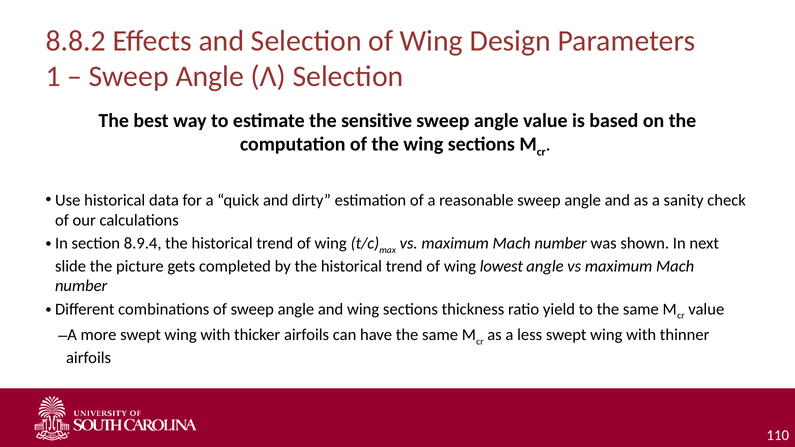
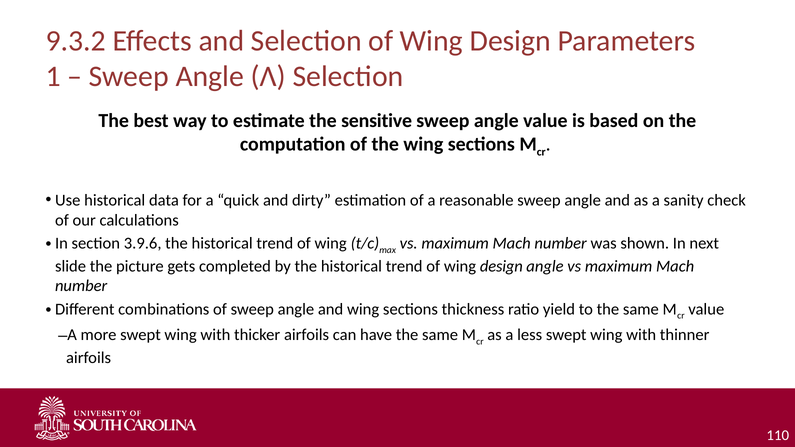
8.8.2: 8.8.2 -> 9.3.2 (76, 41)
8.9.4: 8.9.4 -> 3.9.6 (143, 244)
trend of wing lowest: lowest -> design (501, 266)
